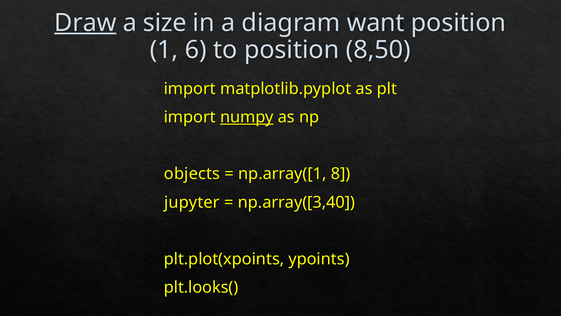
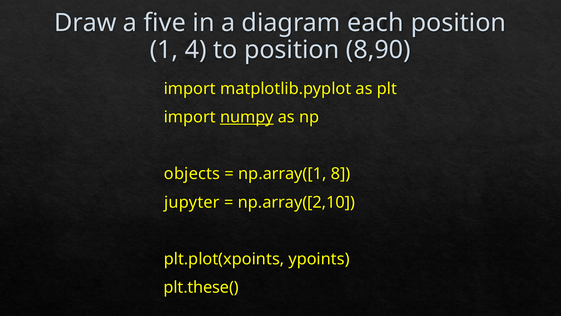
Draw underline: present -> none (85, 23)
size: size -> five (165, 23)
want: want -> each (376, 23)
6: 6 -> 4 (196, 50)
8,50: 8,50 -> 8,90 (378, 50)
np.array([3,40: np.array([3,40 -> np.array([2,10 (297, 202)
plt.looks(: plt.looks( -> plt.these( (201, 287)
